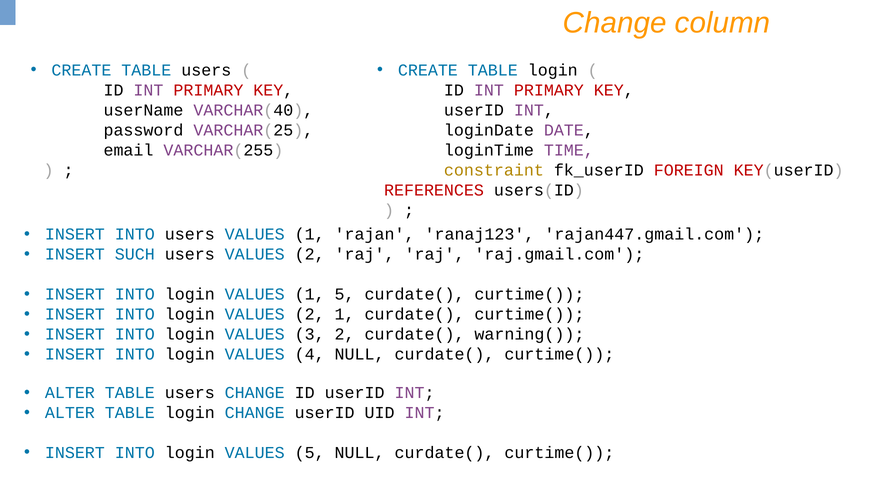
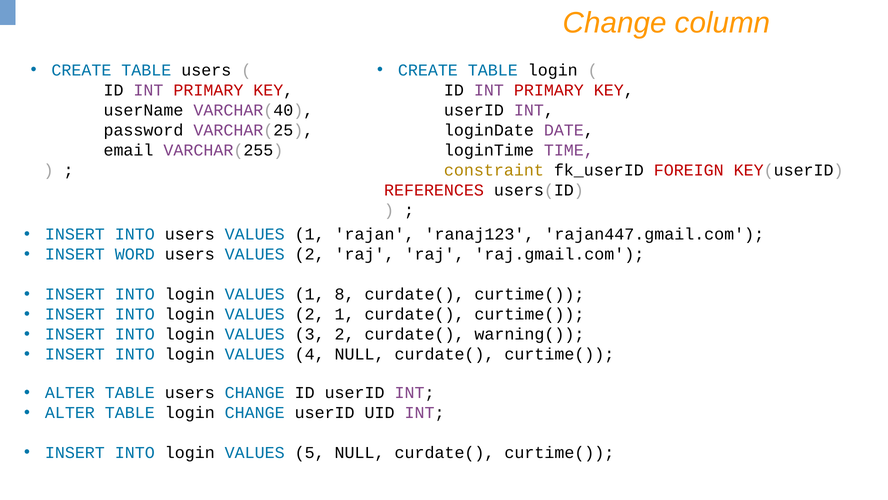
SUCH: SUCH -> WORD (135, 254)
1 5: 5 -> 8 (345, 294)
